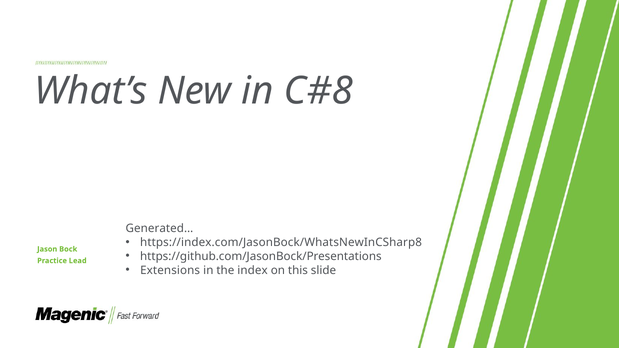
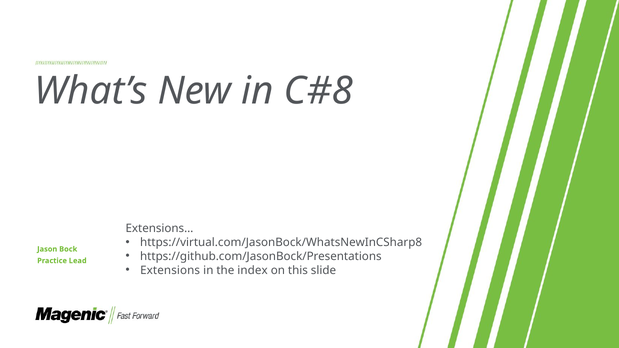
Generated…: Generated… -> Extensions… (159, 229)
https://index.com/JasonBock/WhatsNewInCSharp8: https://index.com/JasonBock/WhatsNewInCSharp8 -> https://virtual.com/JasonBock/WhatsNewInCSharp8 (281, 242)
